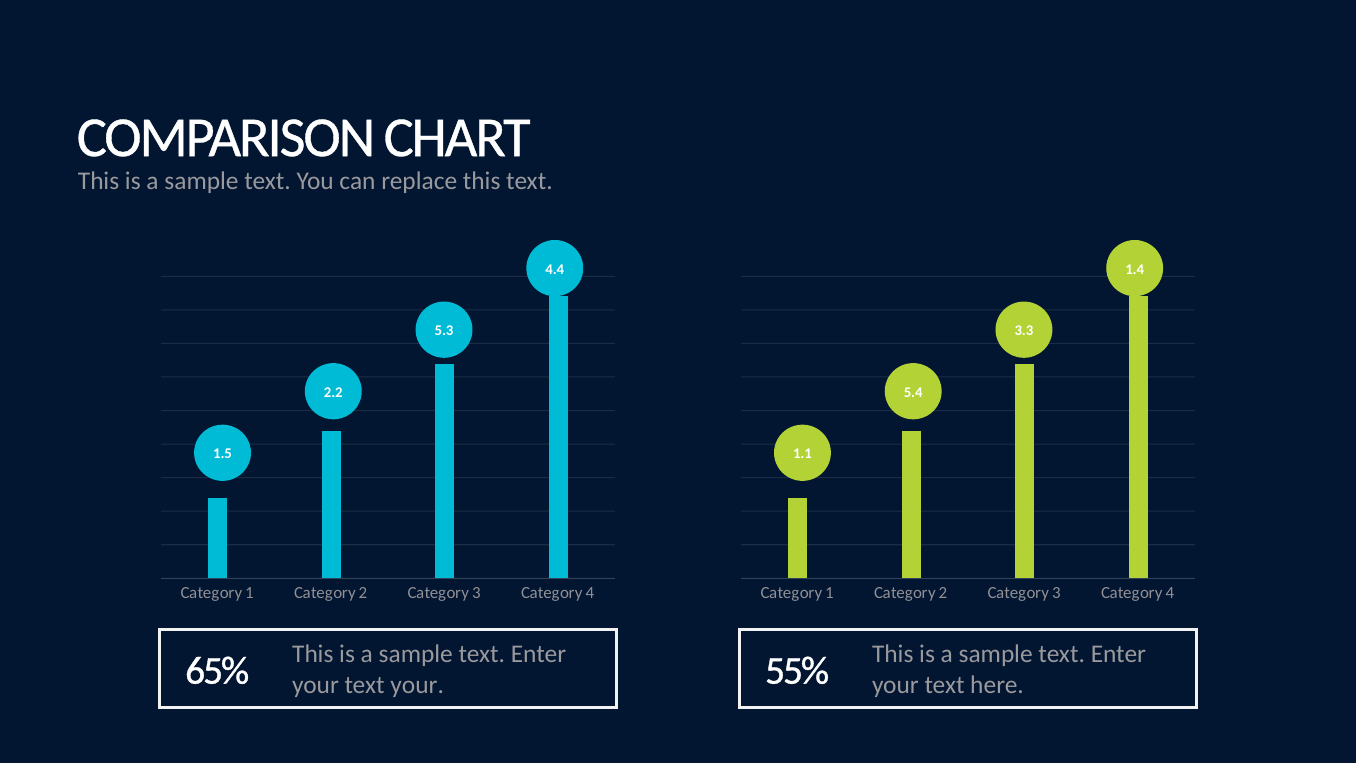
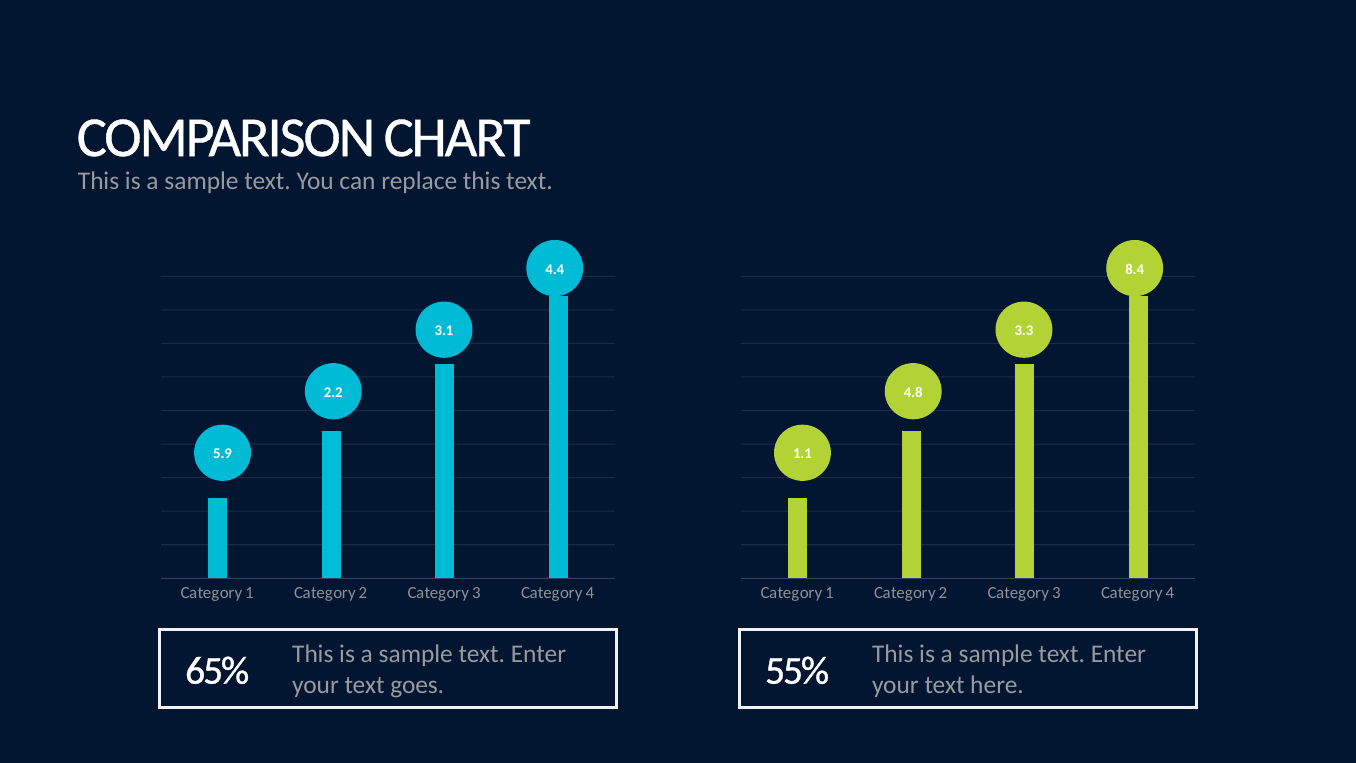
1.4: 1.4 -> 8.4 (1135, 269)
5.3: 5.3 -> 3.1 (444, 331)
5.4: 5.4 -> 4.8 (913, 392)
1.5: 1.5 -> 5.9 (223, 454)
text your: your -> goes (417, 685)
